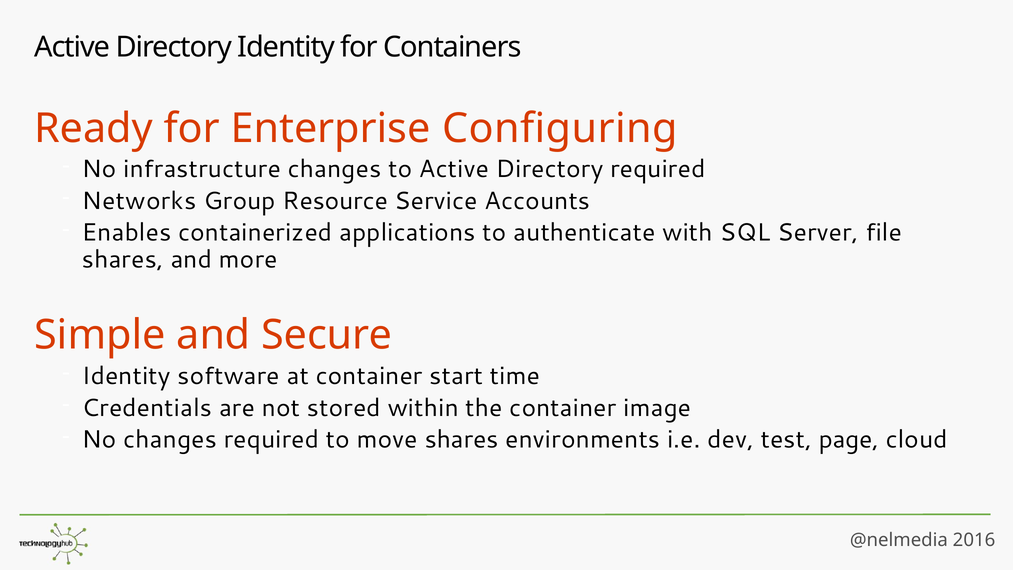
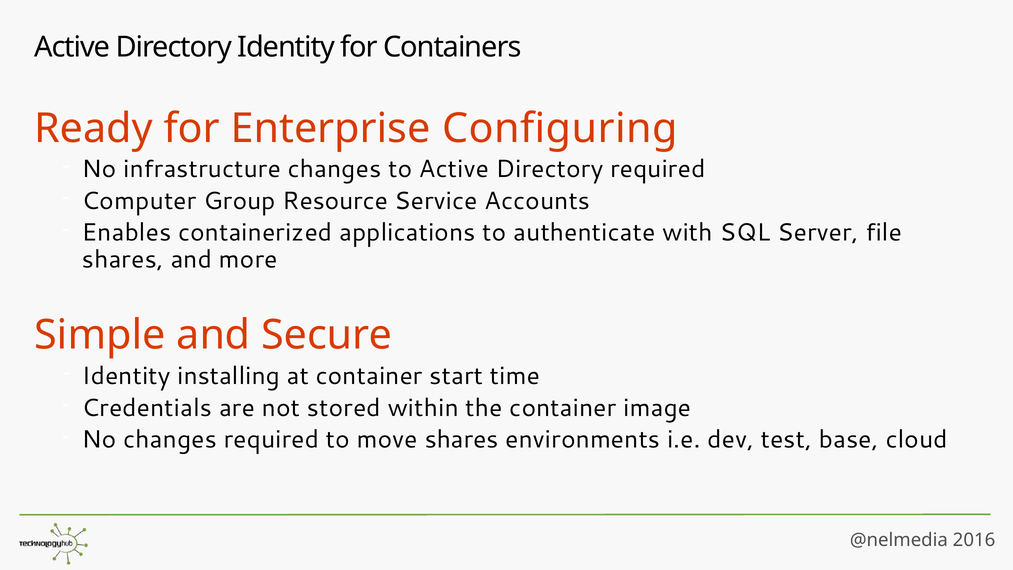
Networks: Networks -> Computer (139, 201)
software: software -> installing (229, 376)
page: page -> base (849, 439)
